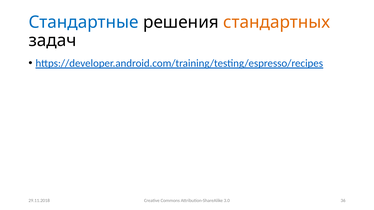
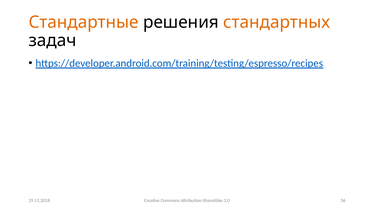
Стандартные colour: blue -> orange (84, 22)
